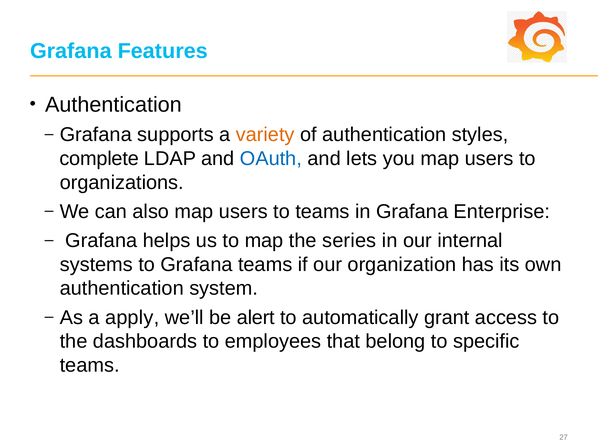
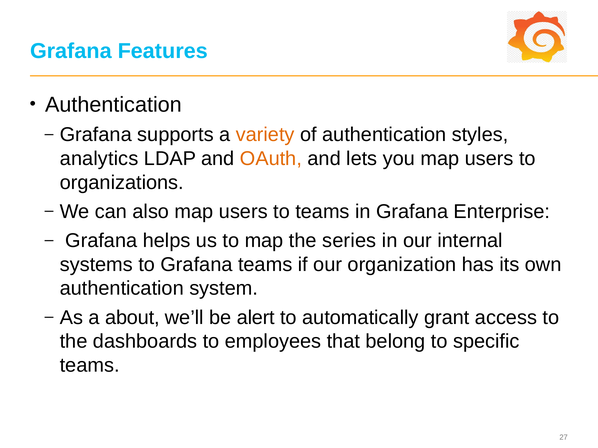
complete: complete -> analytics (99, 159)
OAuth colour: blue -> orange (271, 159)
apply: apply -> about (132, 318)
